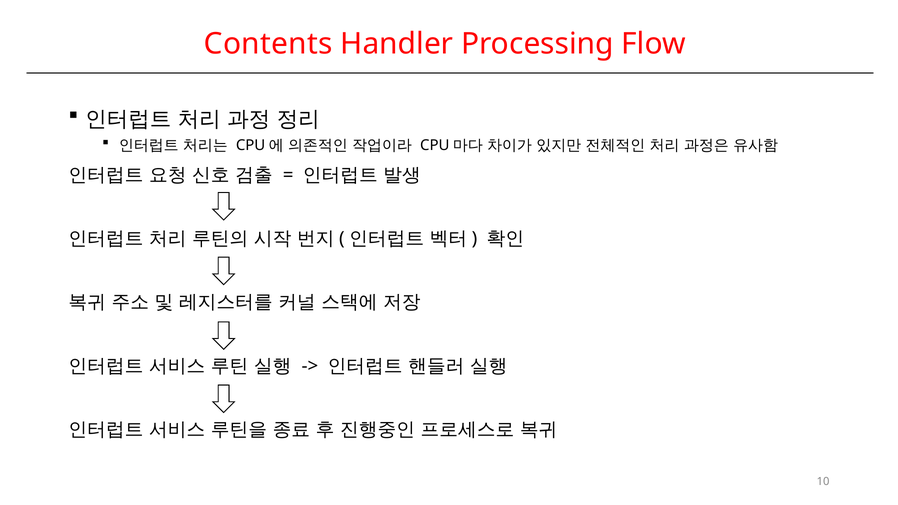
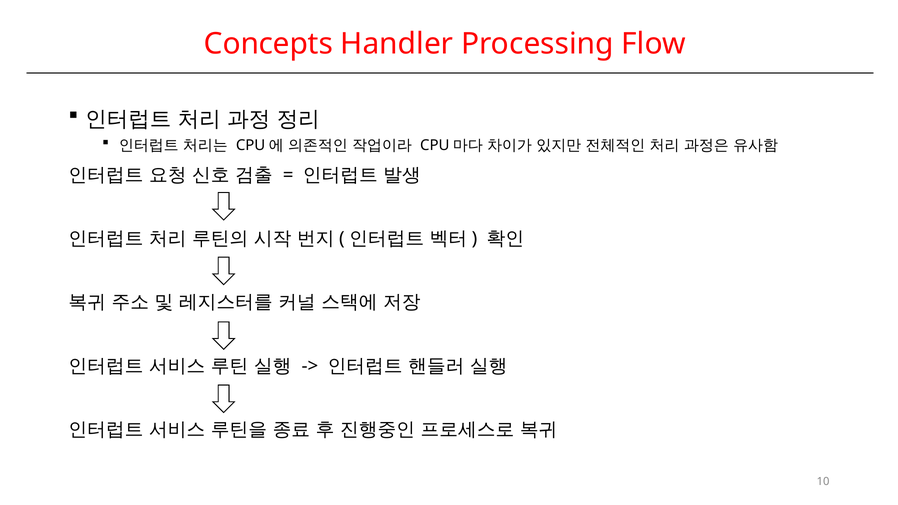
Contents: Contents -> Concepts (268, 44)
